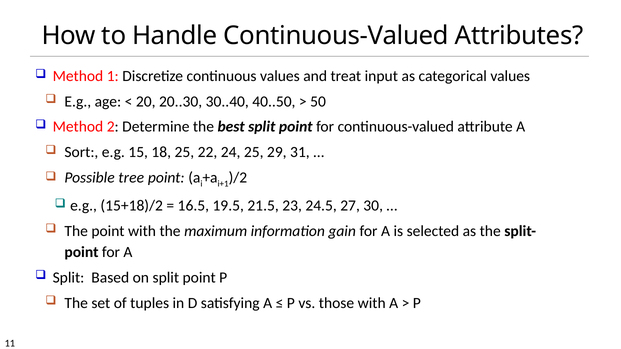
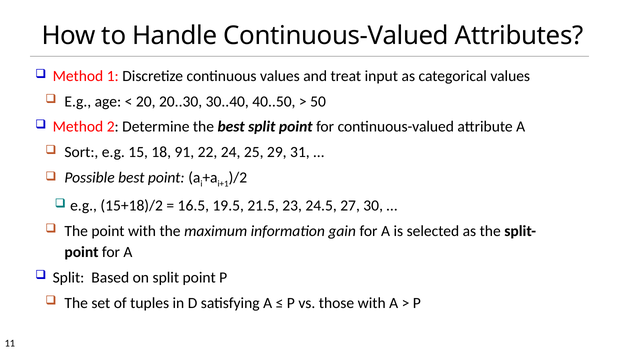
18 25: 25 -> 91 (184, 152)
Possible tree: tree -> best (131, 178)
